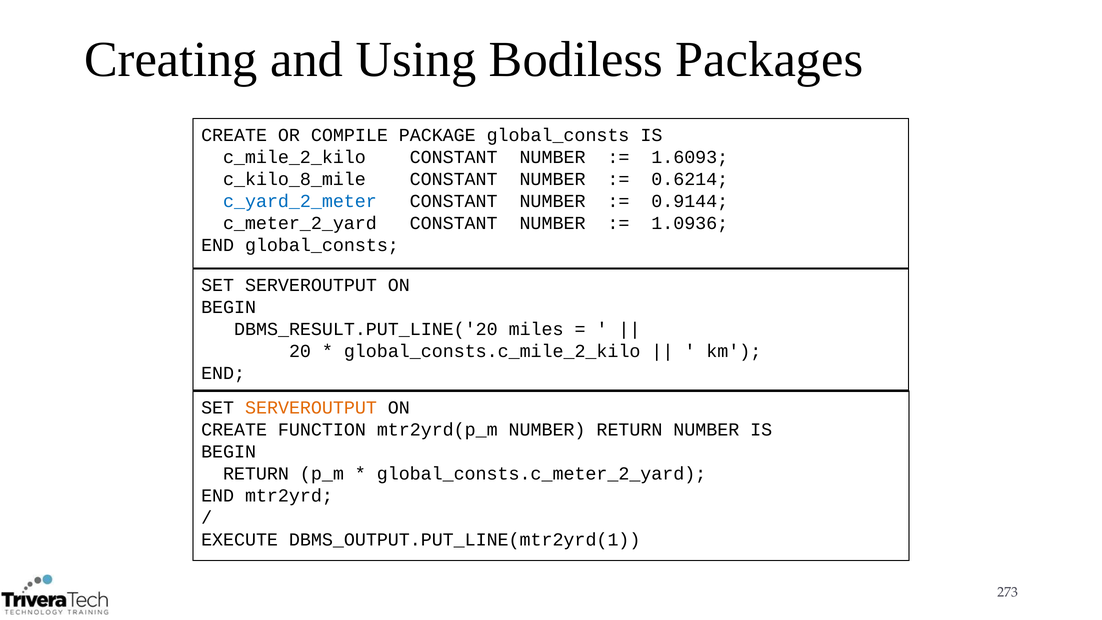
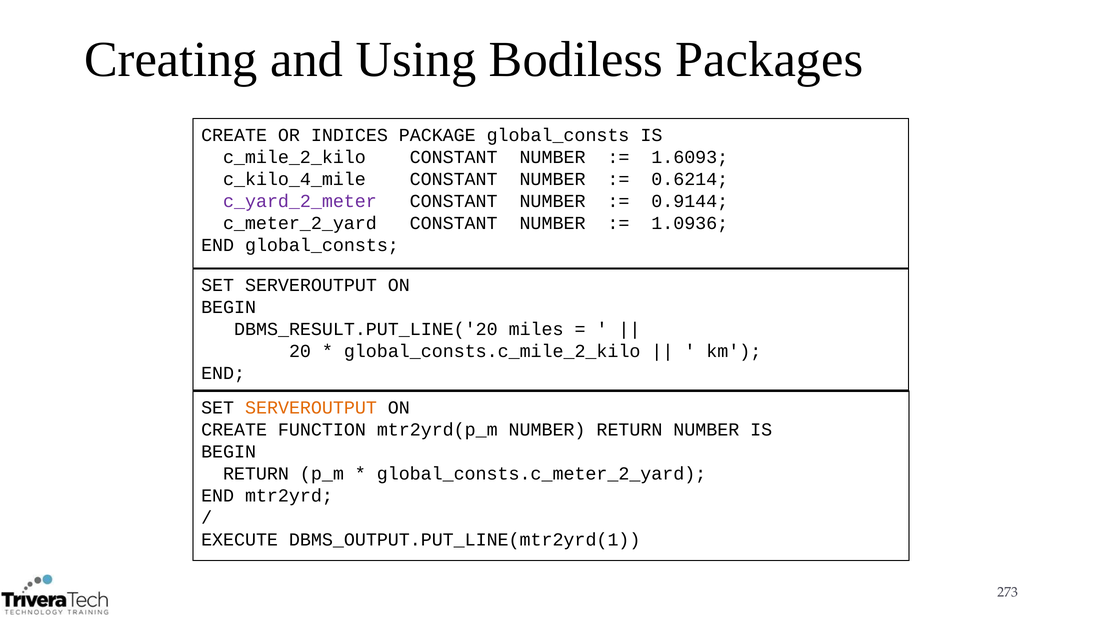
COMPILE: COMPILE -> INDICES (349, 135)
c_kilo_8_mile: c_kilo_8_mile -> c_kilo_4_mile (294, 179)
c_yard_2_meter colour: blue -> purple (300, 201)
